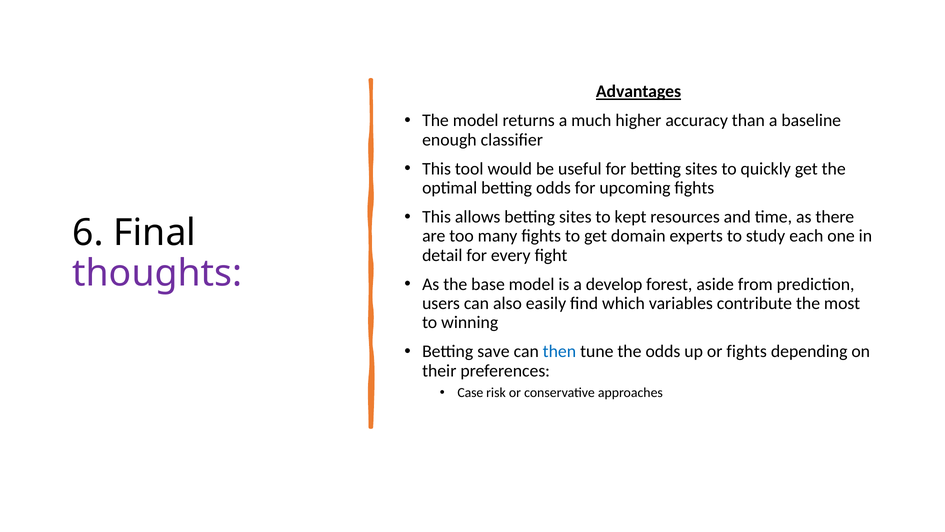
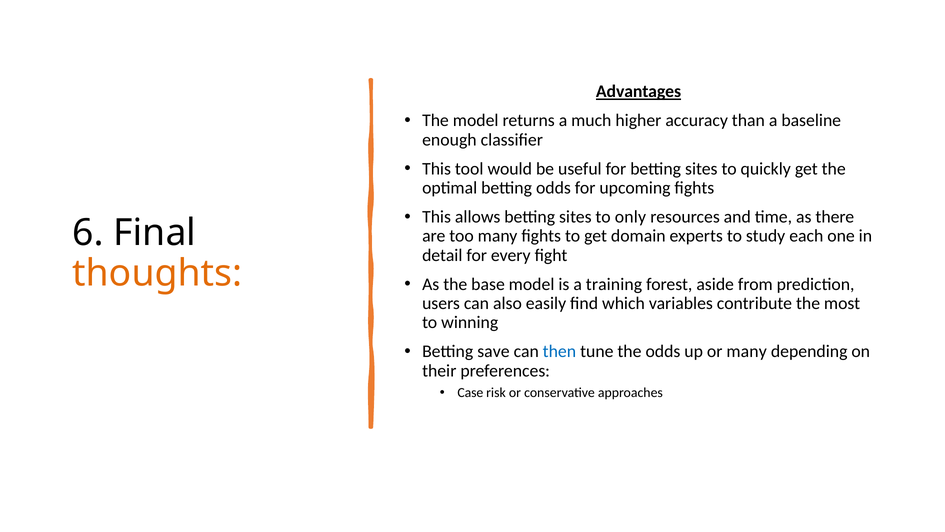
kept: kept -> only (630, 217)
thoughts colour: purple -> orange (157, 273)
develop: develop -> training (614, 284)
or fights: fights -> many (747, 351)
